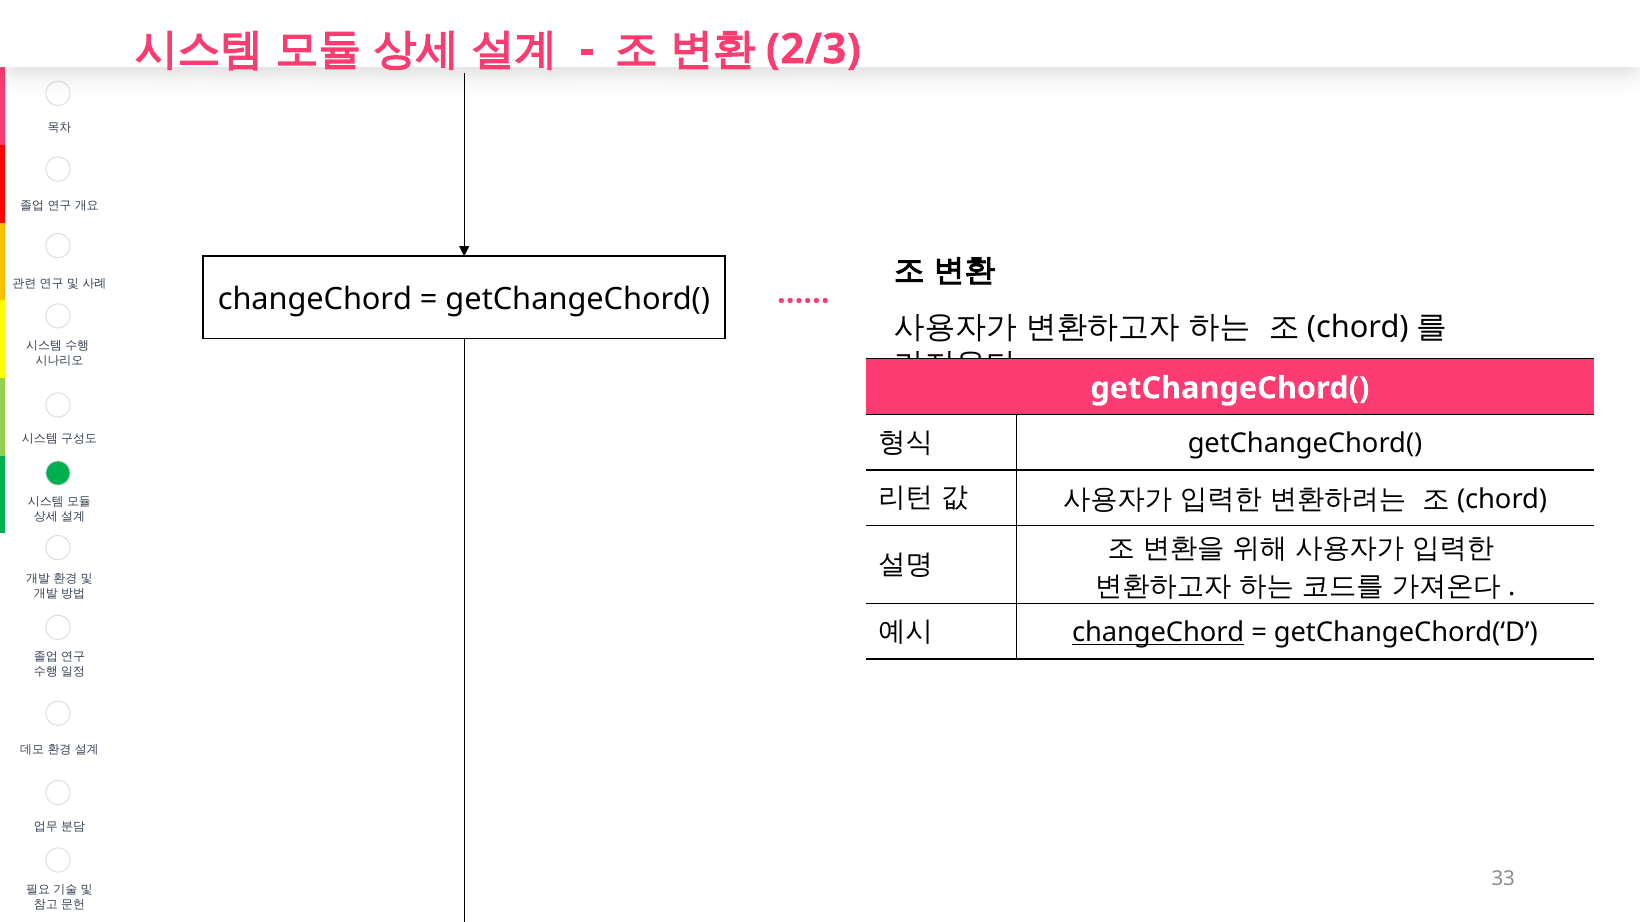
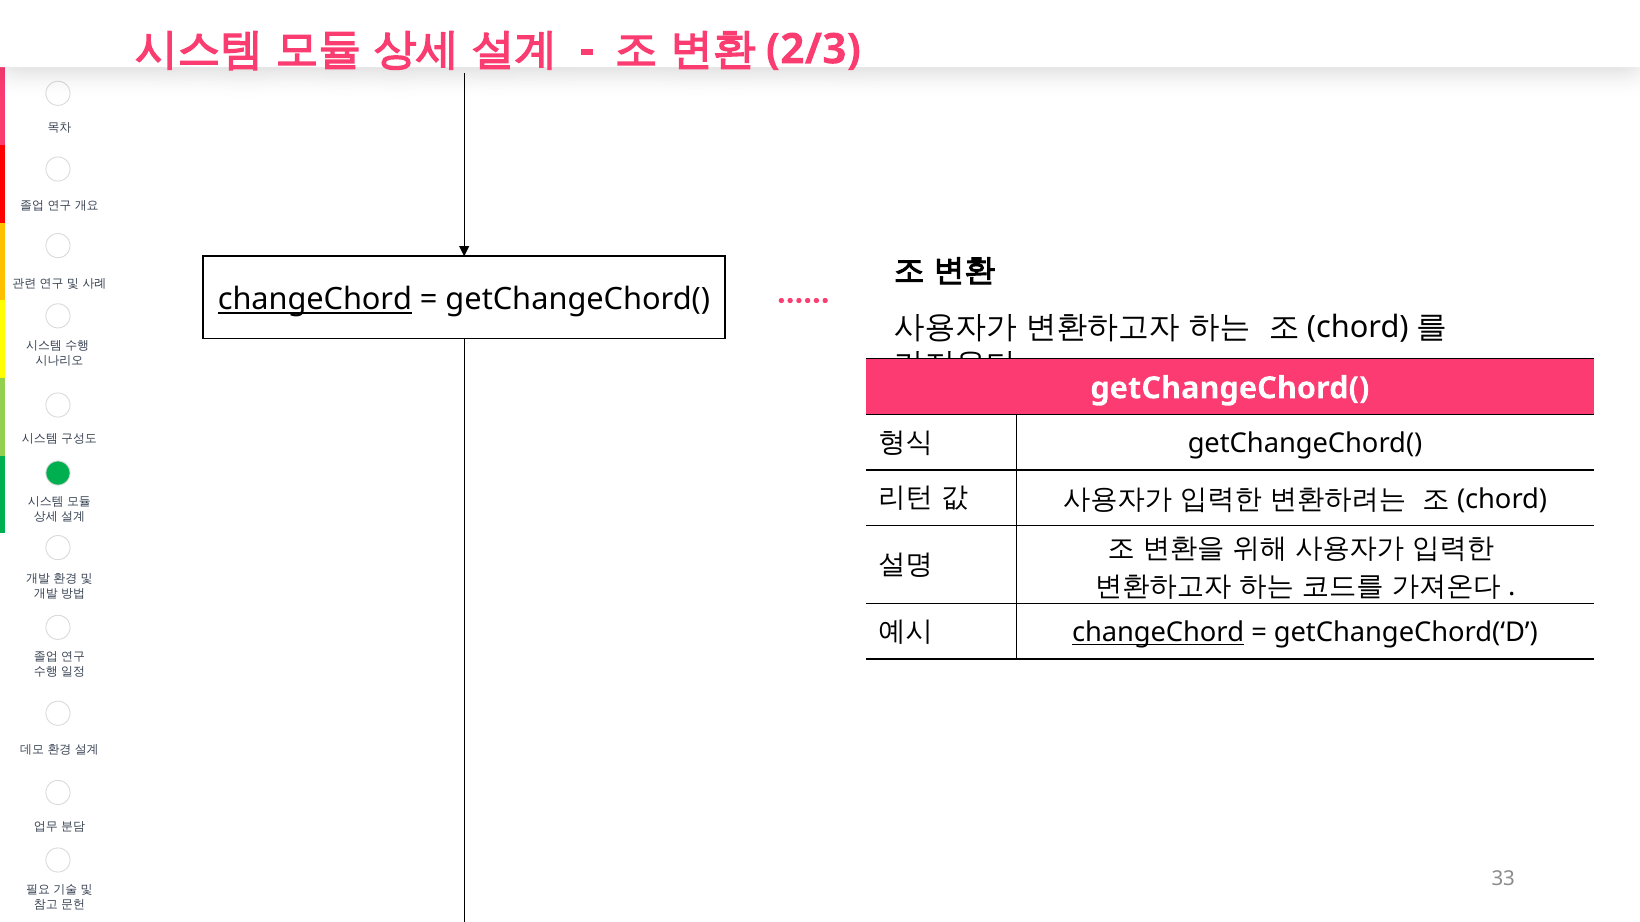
changeChord underline: none -> present (315, 300)
